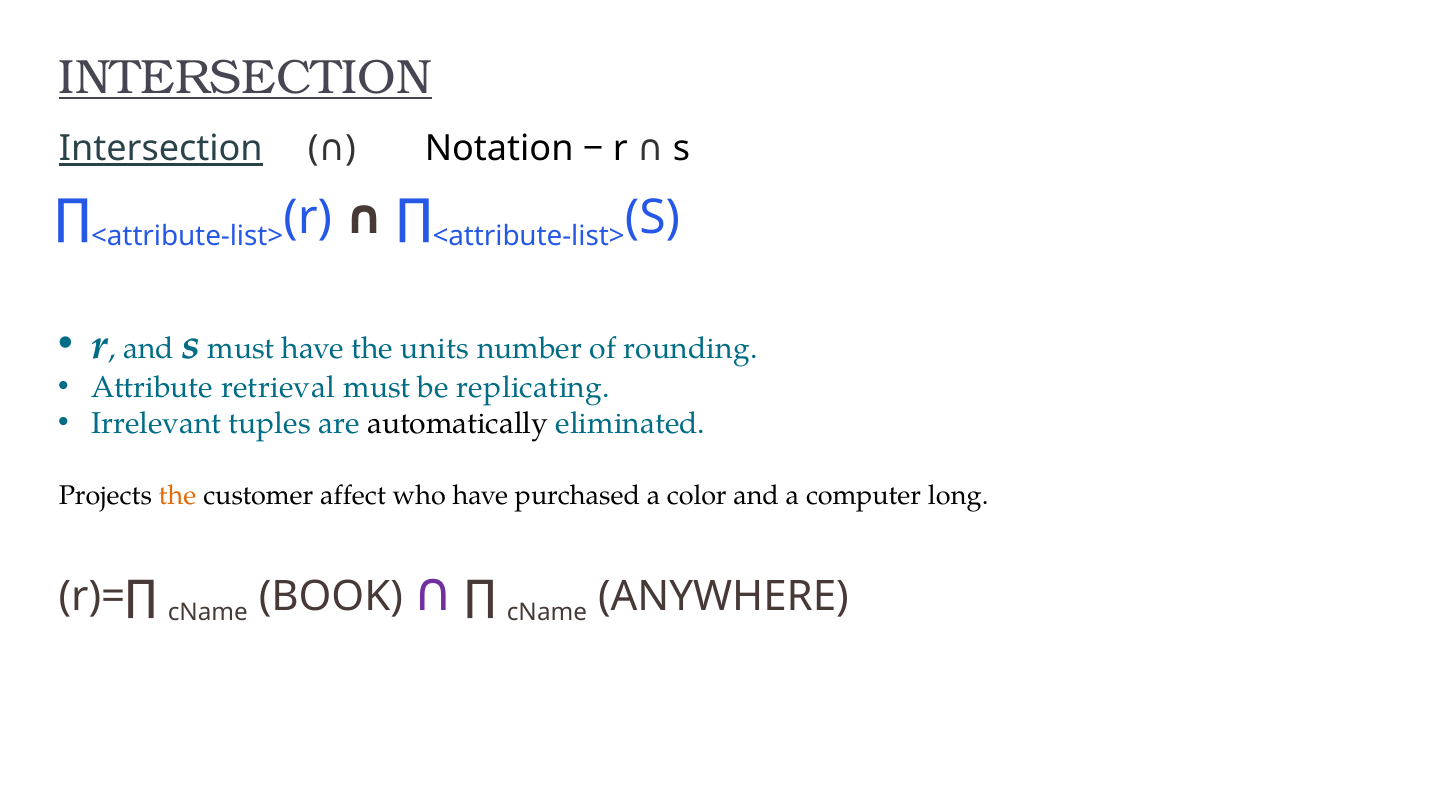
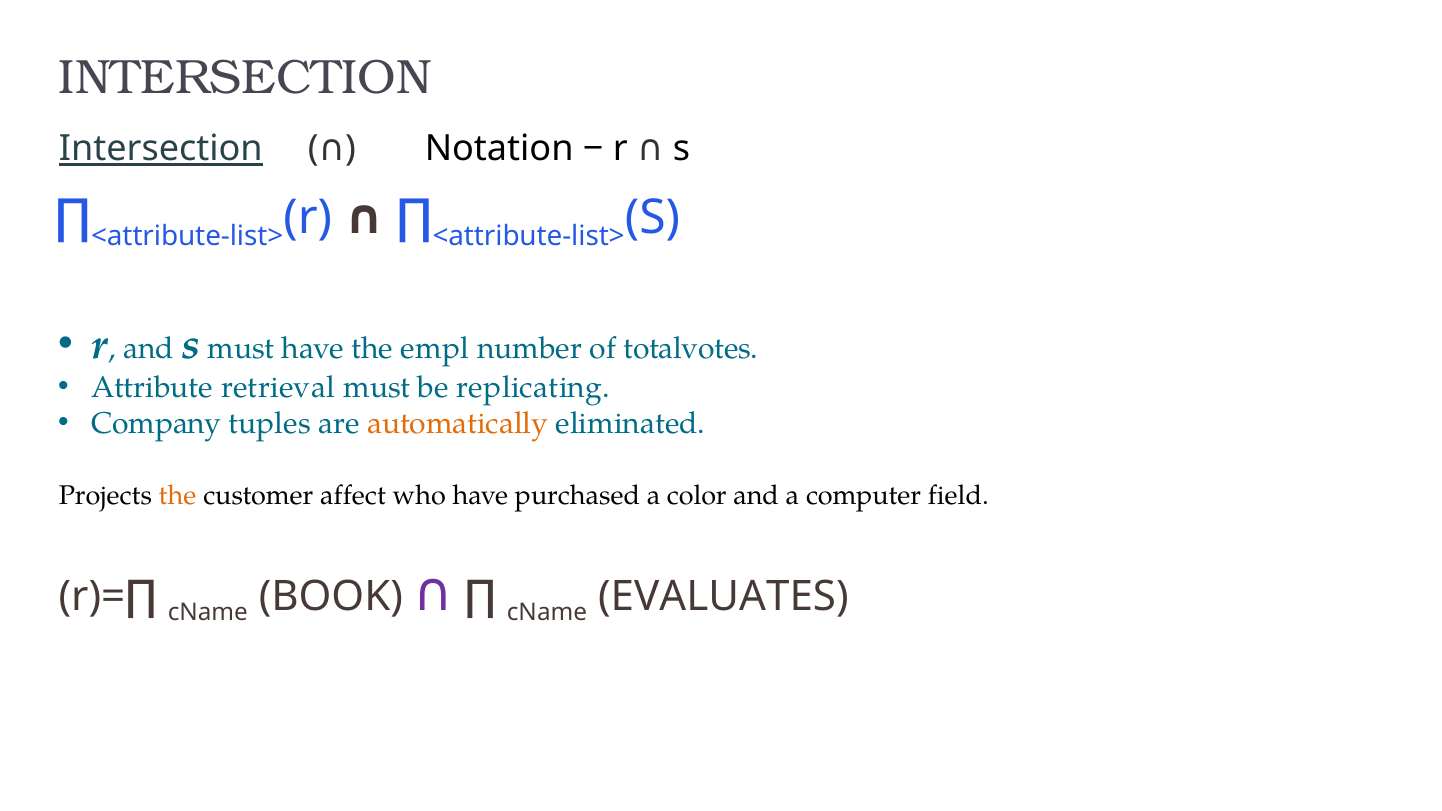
INTERSECTION underline: present -> none (245, 77)
units: units -> empl (435, 349)
rounding: rounding -> totalvotes (691, 349)
Irrelevant: Irrelevant -> Company (157, 423)
automatically colour: black -> orange (458, 423)
long: long -> field (958, 496)
ANYWHERE: ANYWHERE -> EVALUATES (723, 596)
